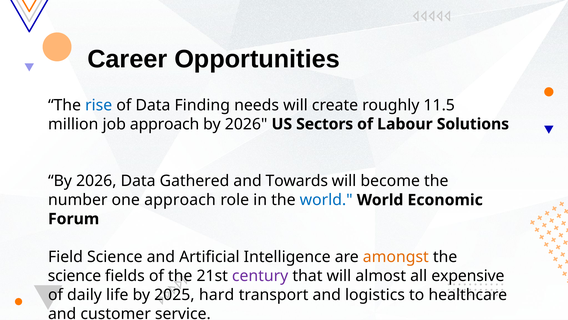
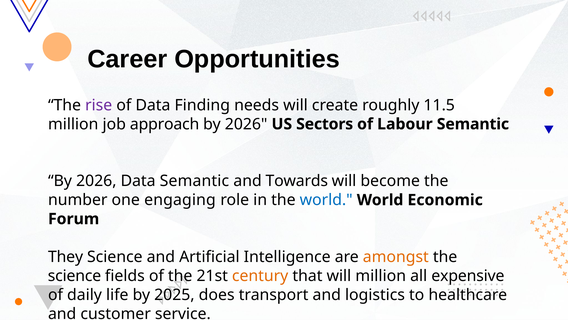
rise colour: blue -> purple (99, 105)
Labour Solutions: Solutions -> Semantic (473, 124)
Data Gathered: Gathered -> Semantic (194, 181)
one approach: approach -> engaging (180, 200)
Field: Field -> They (66, 257)
century colour: purple -> orange (260, 275)
will almost: almost -> million (381, 275)
hard: hard -> does (217, 294)
